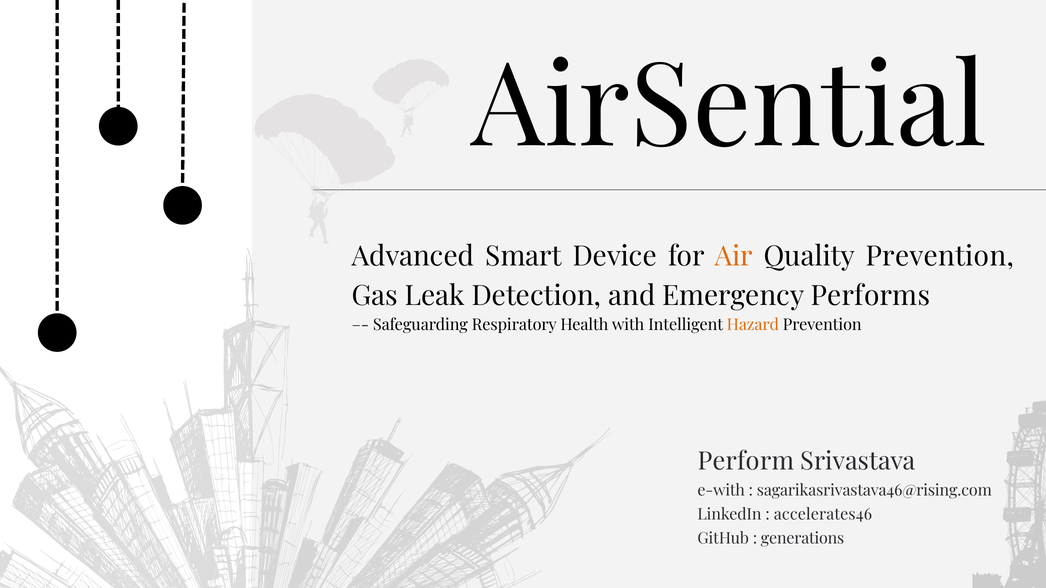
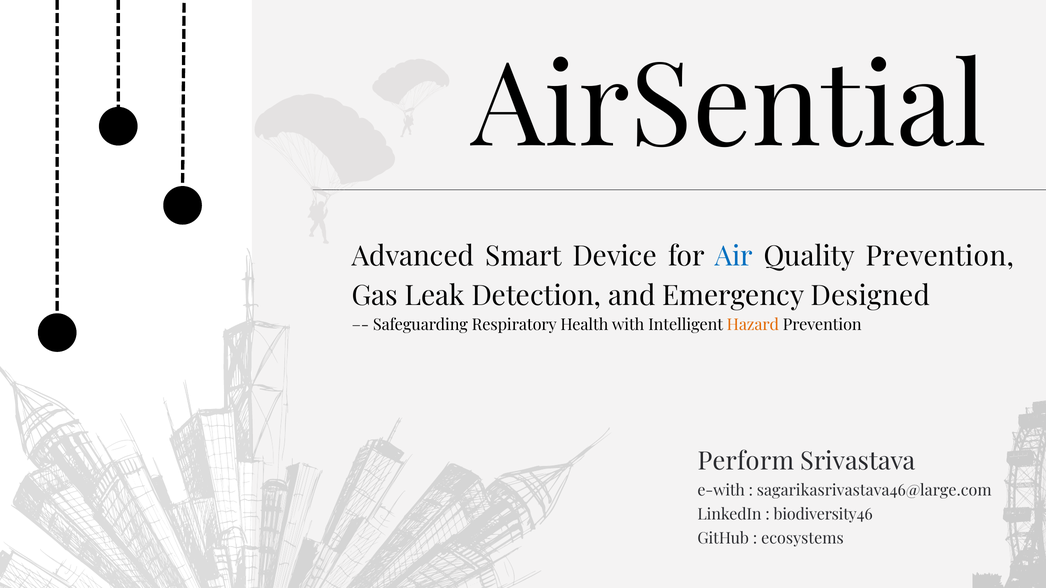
Air colour: orange -> blue (734, 257)
Performs: Performs -> Designed (870, 296)
sagarikasrivastava46@rising.com: sagarikasrivastava46@rising.com -> sagarikasrivastava46@large.com (874, 491)
accelerates46: accelerates46 -> biodiversity46 (823, 515)
generations: generations -> ecosystems (802, 539)
